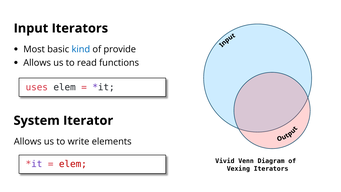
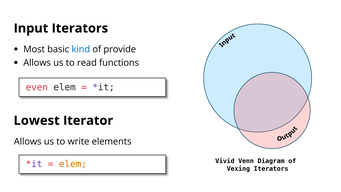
uses: uses -> even (37, 87)
System: System -> Lowest (37, 120)
elem colour: red -> orange (73, 164)
